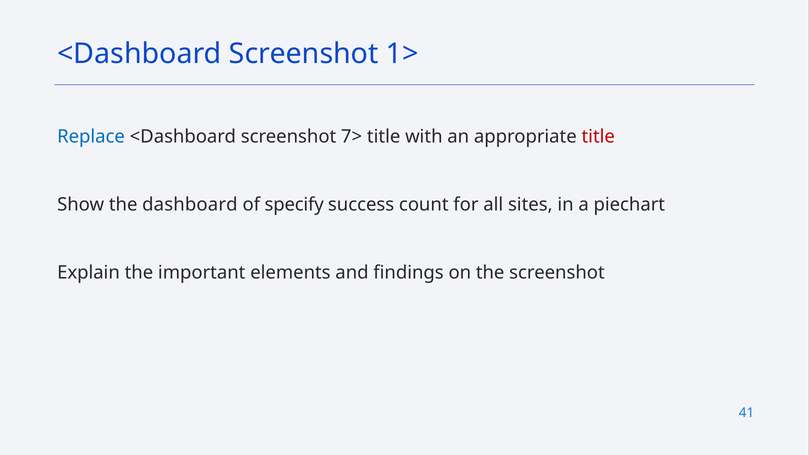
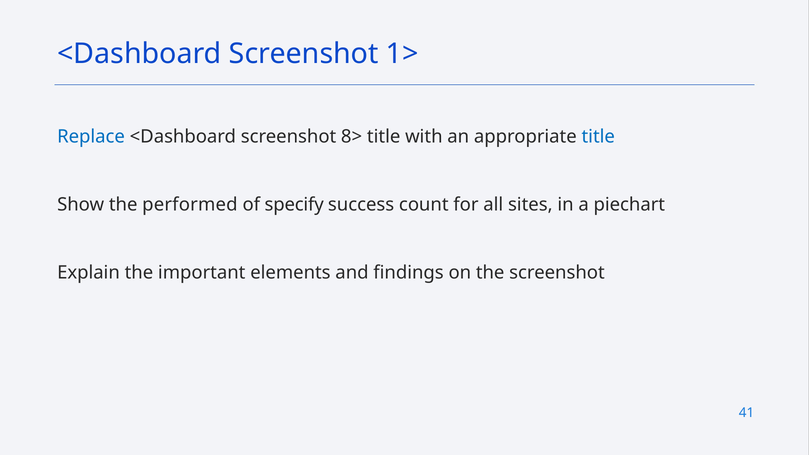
7>: 7> -> 8> (352, 137)
title colour: red -> blue (598, 137)
dashboard: dashboard -> performed (190, 205)
